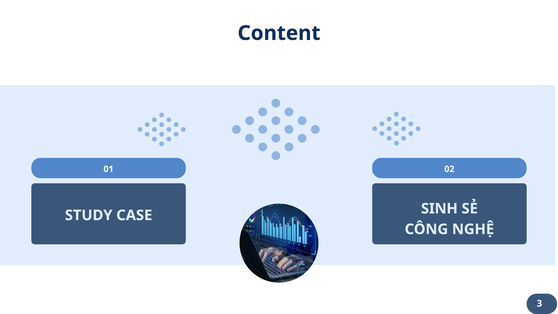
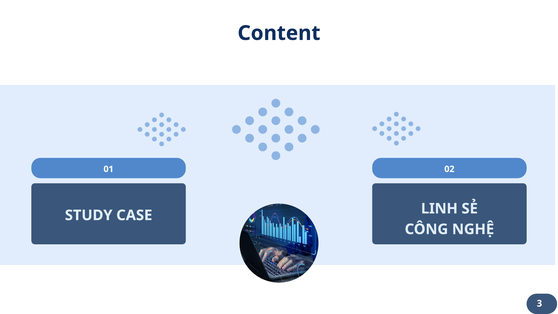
SINH: SINH -> LINH (439, 209)
